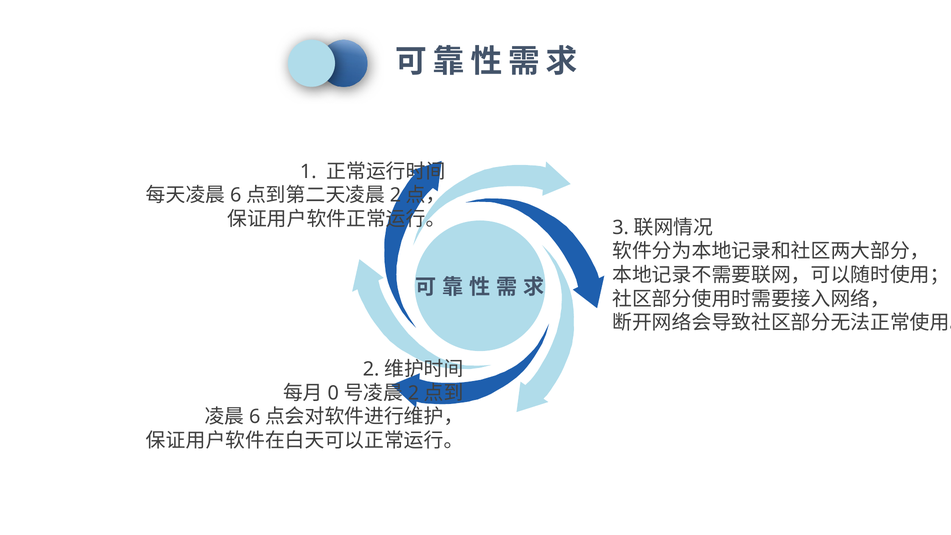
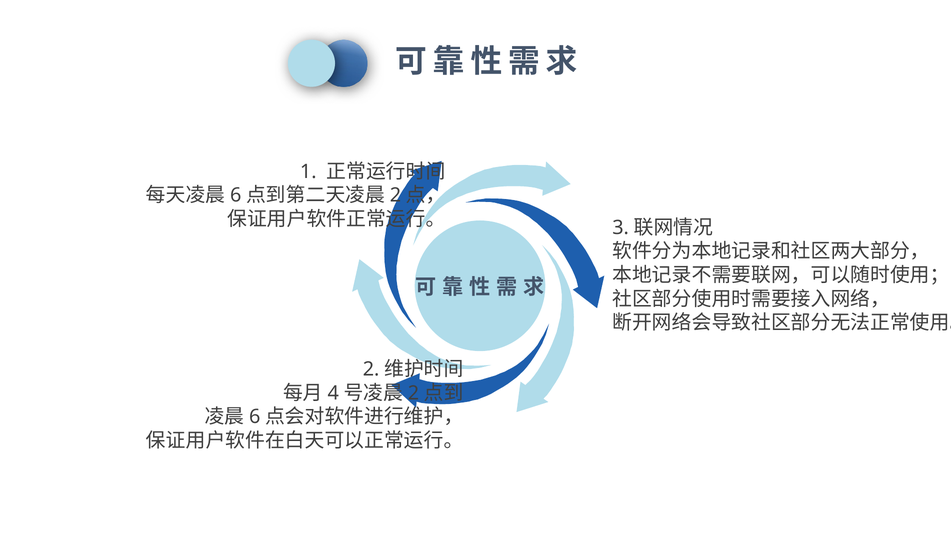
0: 0 -> 4 (333, 393)
